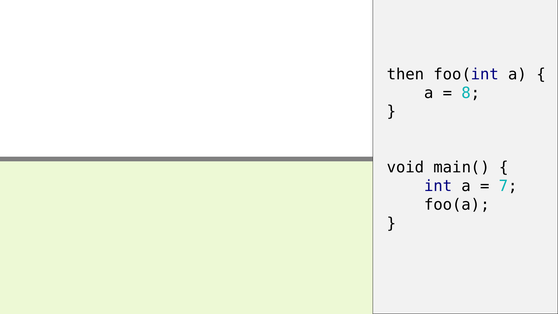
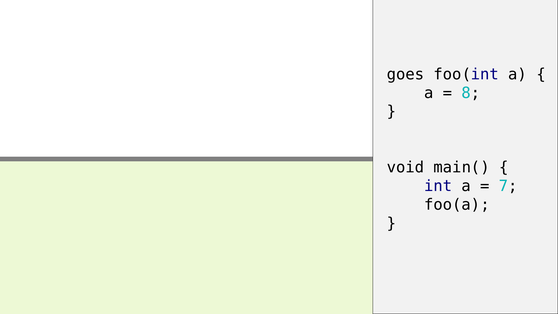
then: then -> goes (406, 74)
